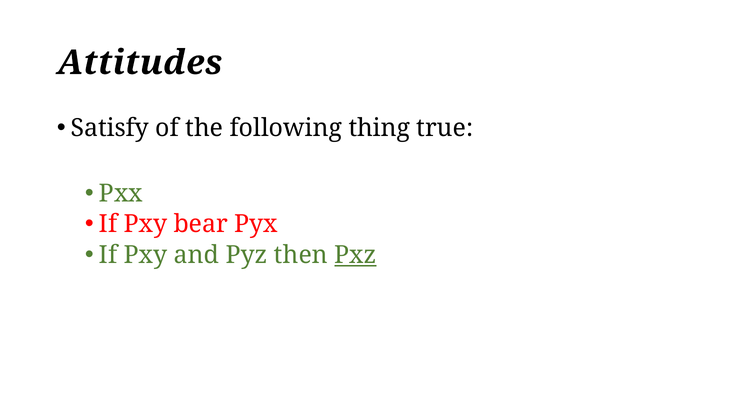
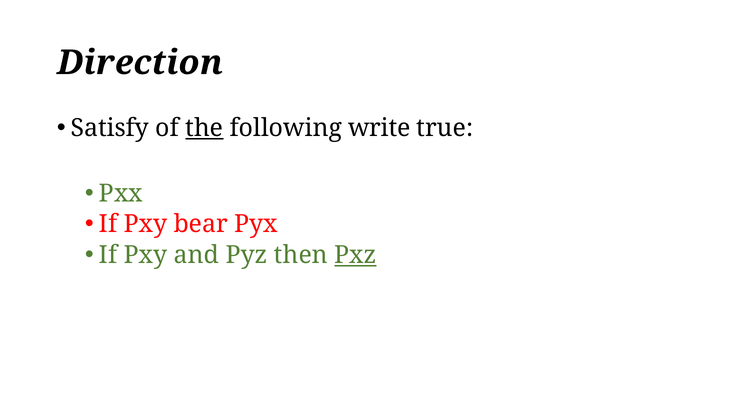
Attitudes: Attitudes -> Direction (140, 63)
the underline: none -> present (204, 128)
thing: thing -> write (379, 128)
